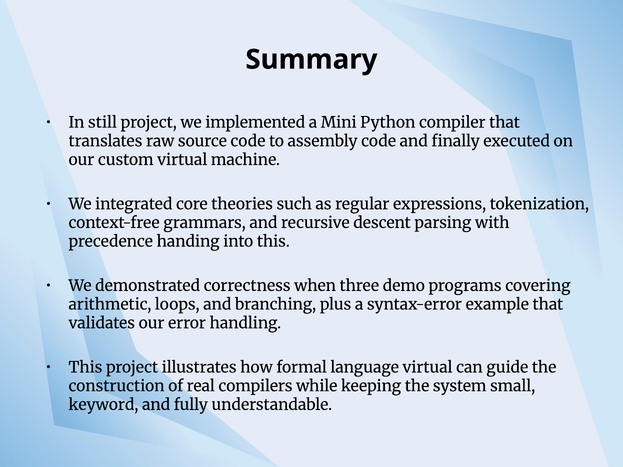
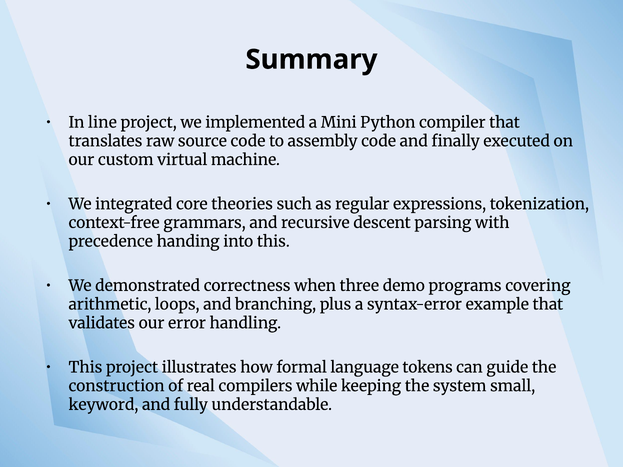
still: still -> line (102, 123)
language virtual: virtual -> tokens (428, 368)
